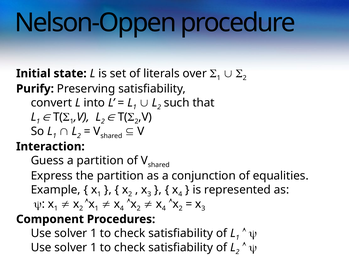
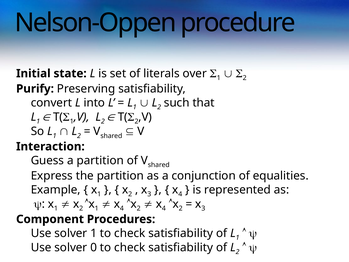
1: 1 -> 0 (94, 247)
